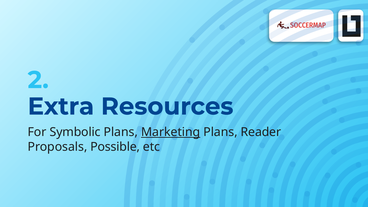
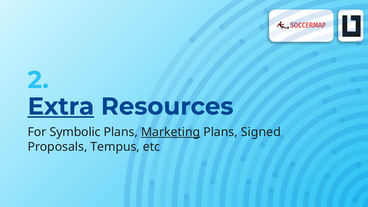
Extra underline: none -> present (61, 107)
Reader: Reader -> Signed (261, 132)
Possible: Possible -> Tempus (115, 147)
